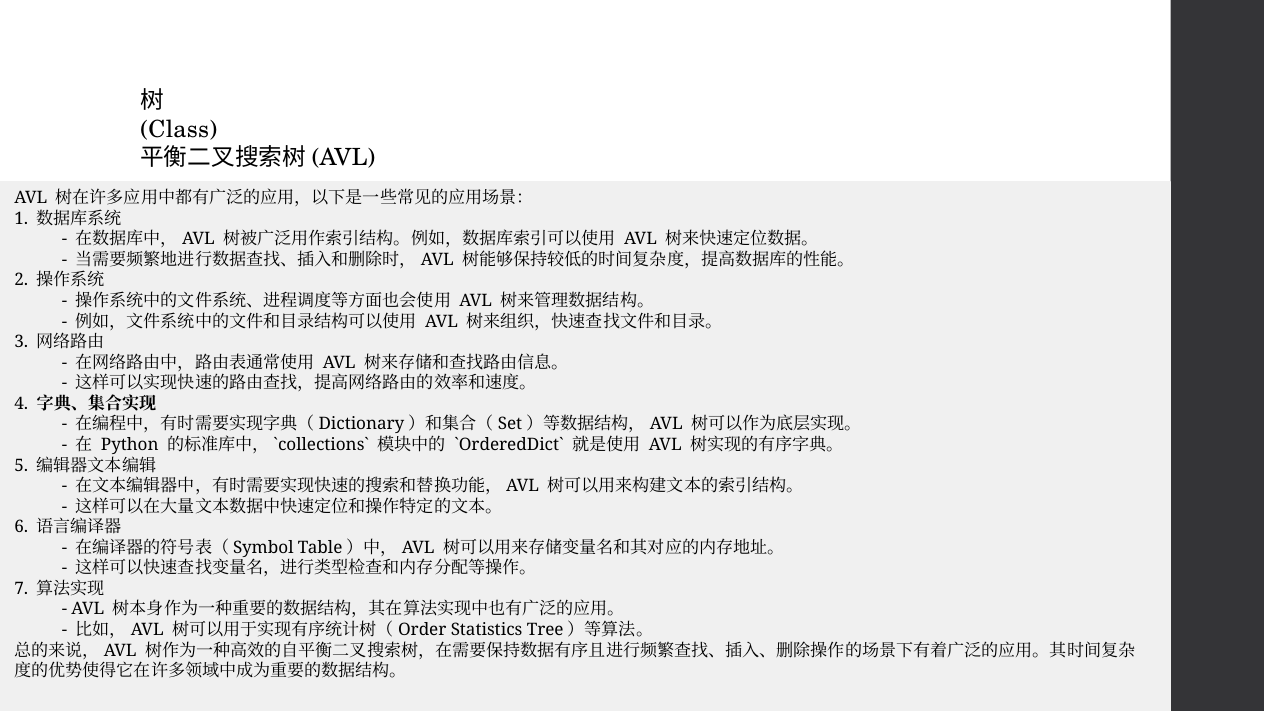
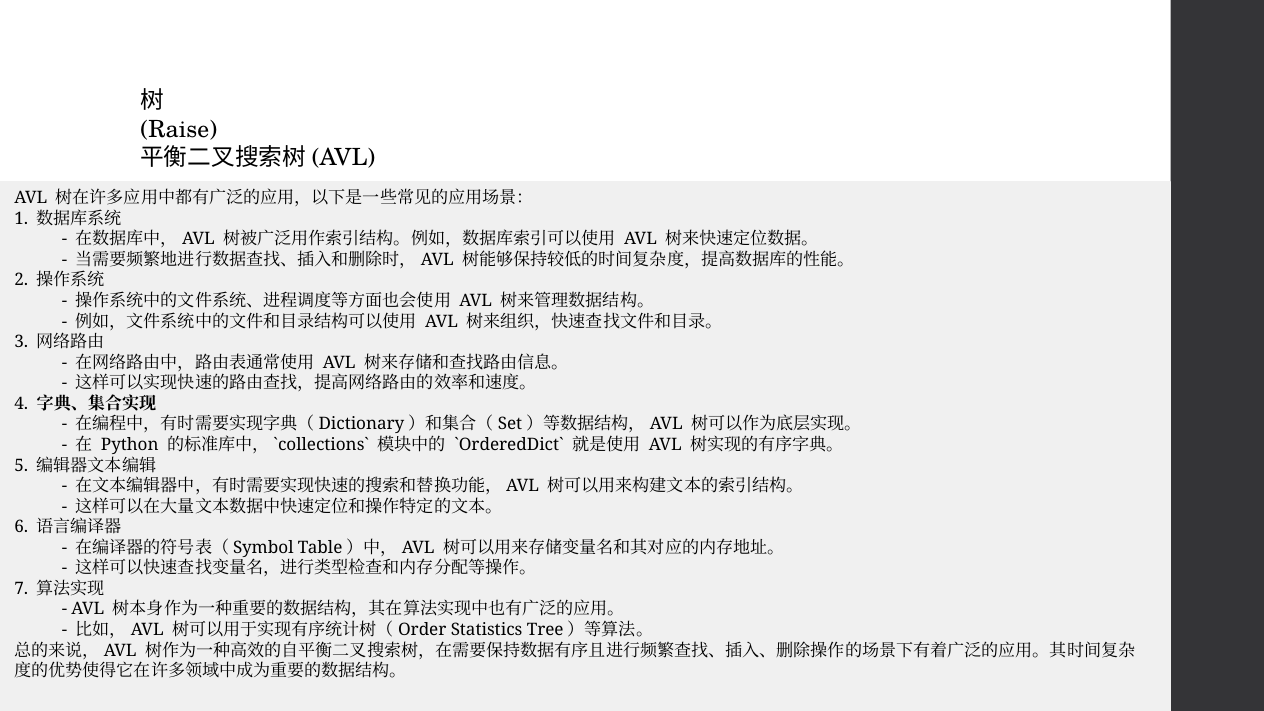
Class: Class -> Raise (179, 130)
